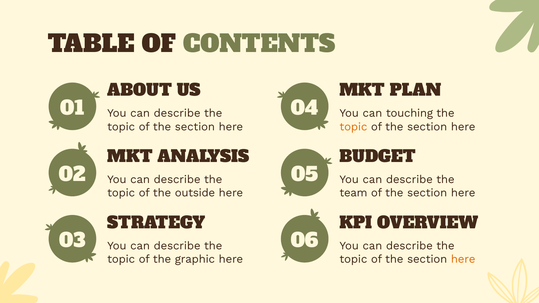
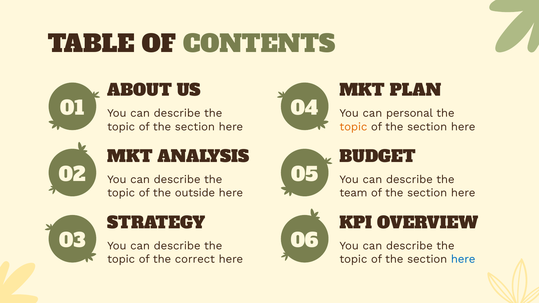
touching: touching -> personal (409, 113)
graphic: graphic -> correct (195, 259)
here colour: orange -> blue (463, 259)
